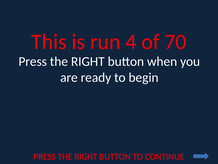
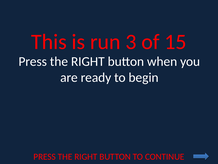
4: 4 -> 3 (131, 42)
70: 70 -> 15 (175, 42)
